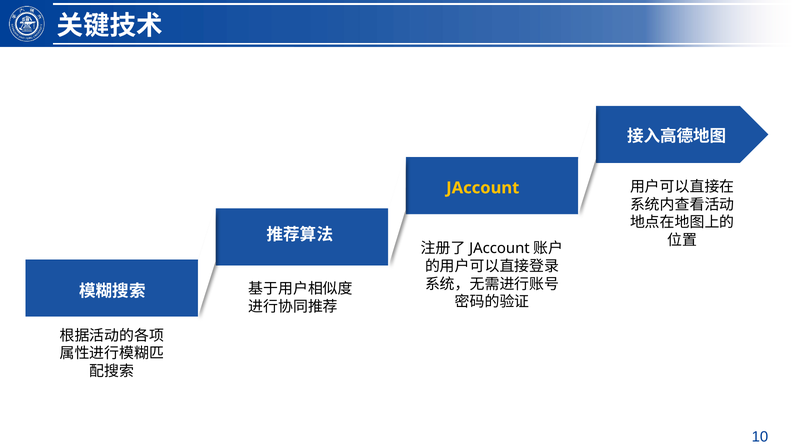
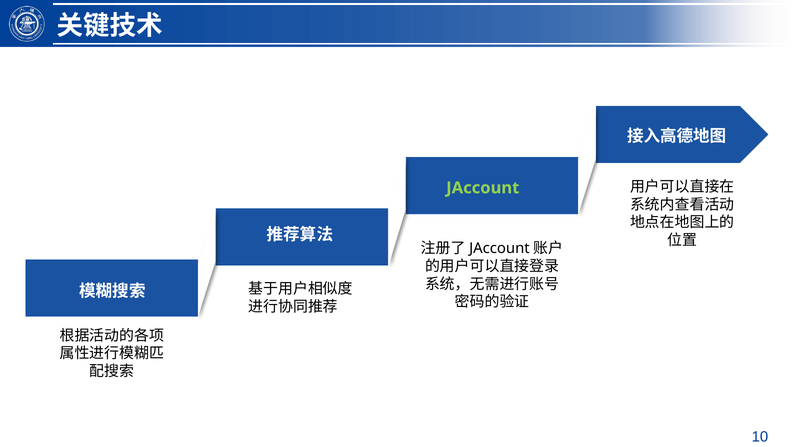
JAccount colour: yellow -> light green (483, 188)
